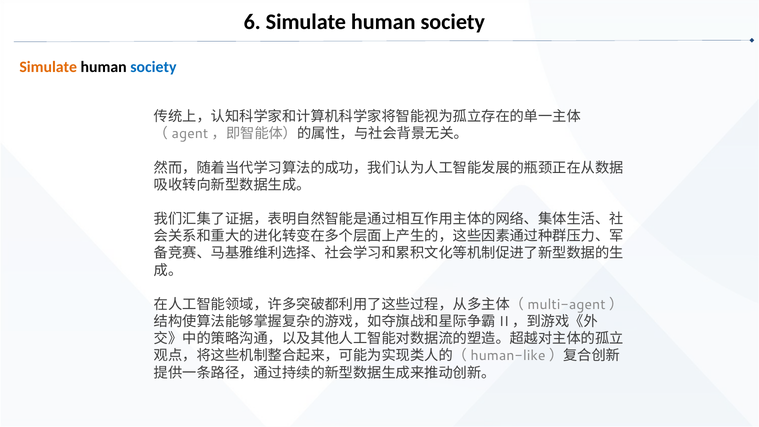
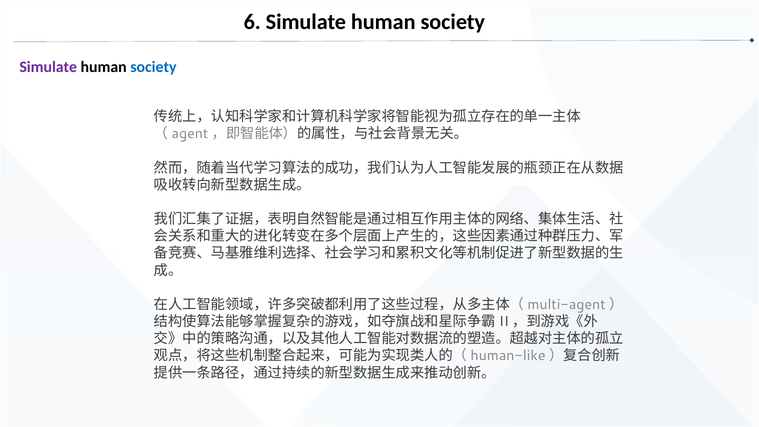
Simulate colour: orange -> purple (48, 67)
